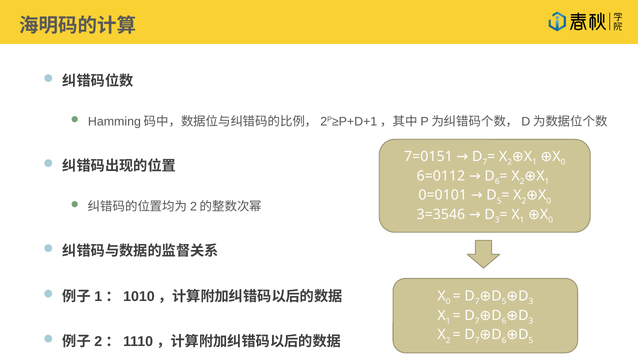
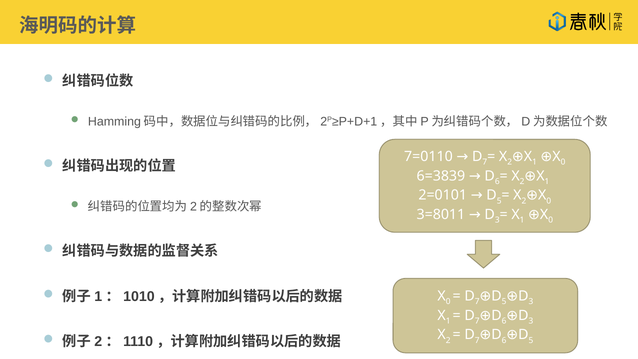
7=0151: 7=0151 -> 7=0110 (428, 157)
6=0112: 6=0112 -> 6=3839 (441, 176)
0=0101: 0=0101 -> 2=0101 (443, 195)
3=3546: 3=3546 -> 3=8011 (441, 215)
